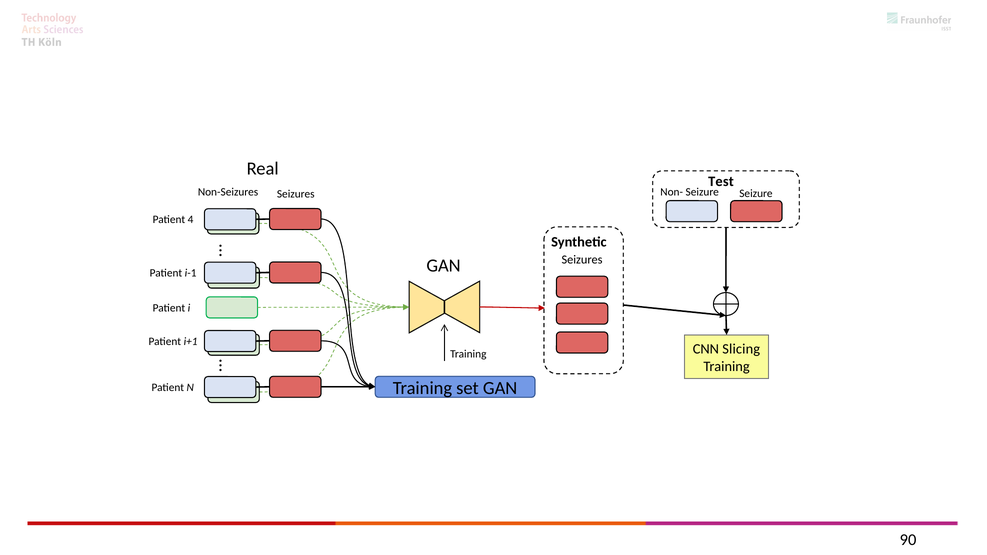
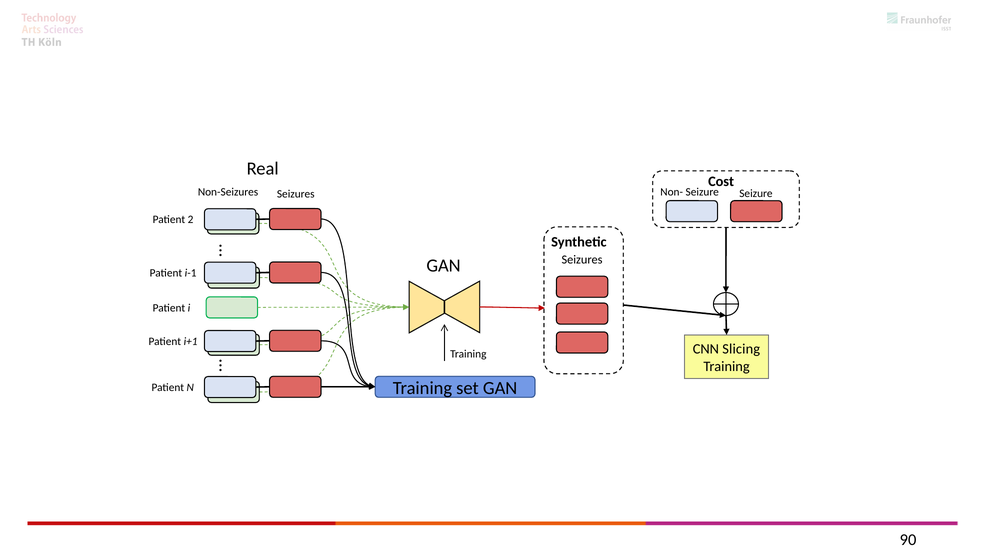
Test: Test -> Cost (721, 182)
4: 4 -> 2 (191, 219)
